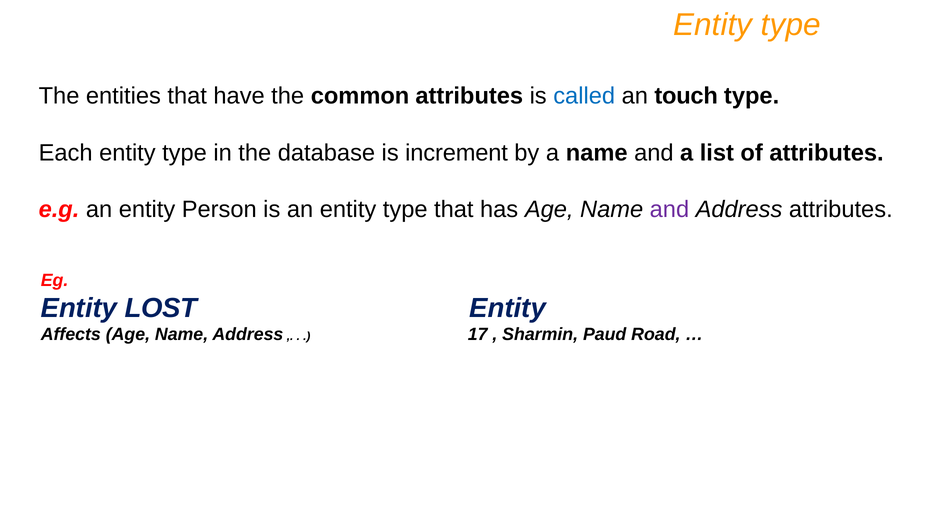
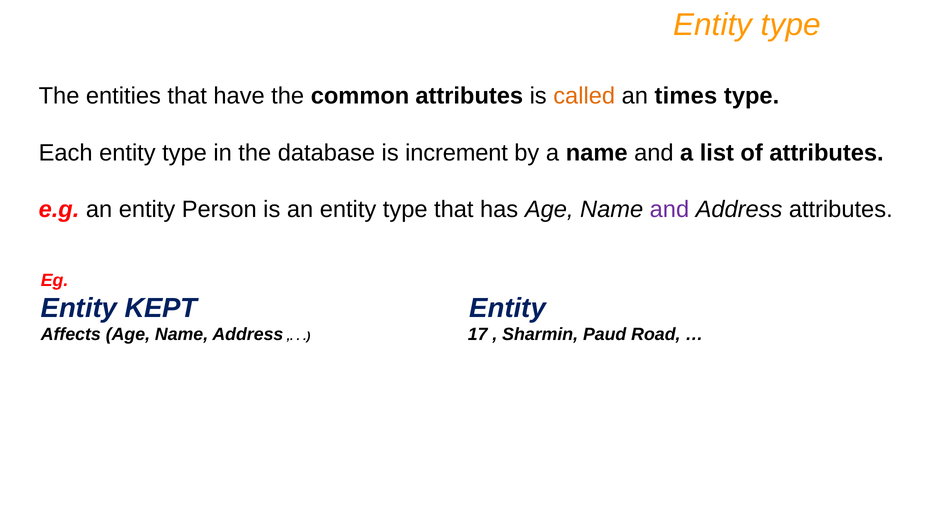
called colour: blue -> orange (584, 96)
touch: touch -> times (686, 96)
LOST: LOST -> KEPT (161, 308)
